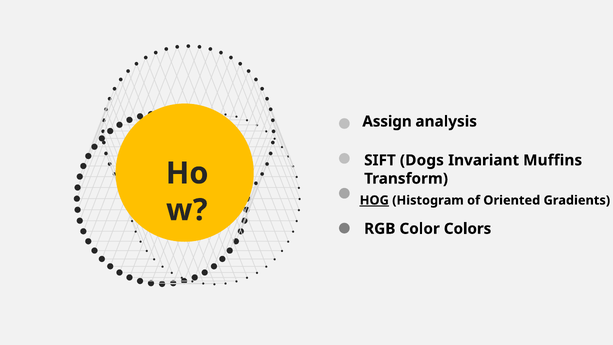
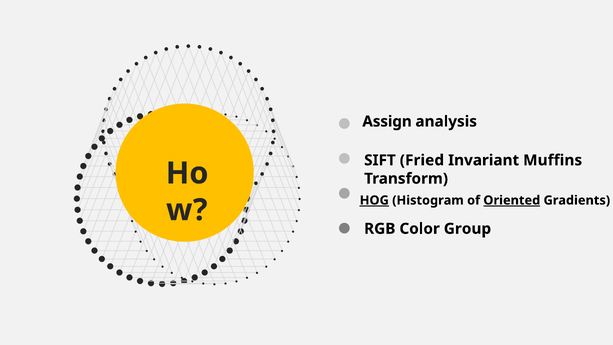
Dogs: Dogs -> Fried (422, 160)
Oriented underline: none -> present (512, 200)
Colors: Colors -> Group (467, 229)
